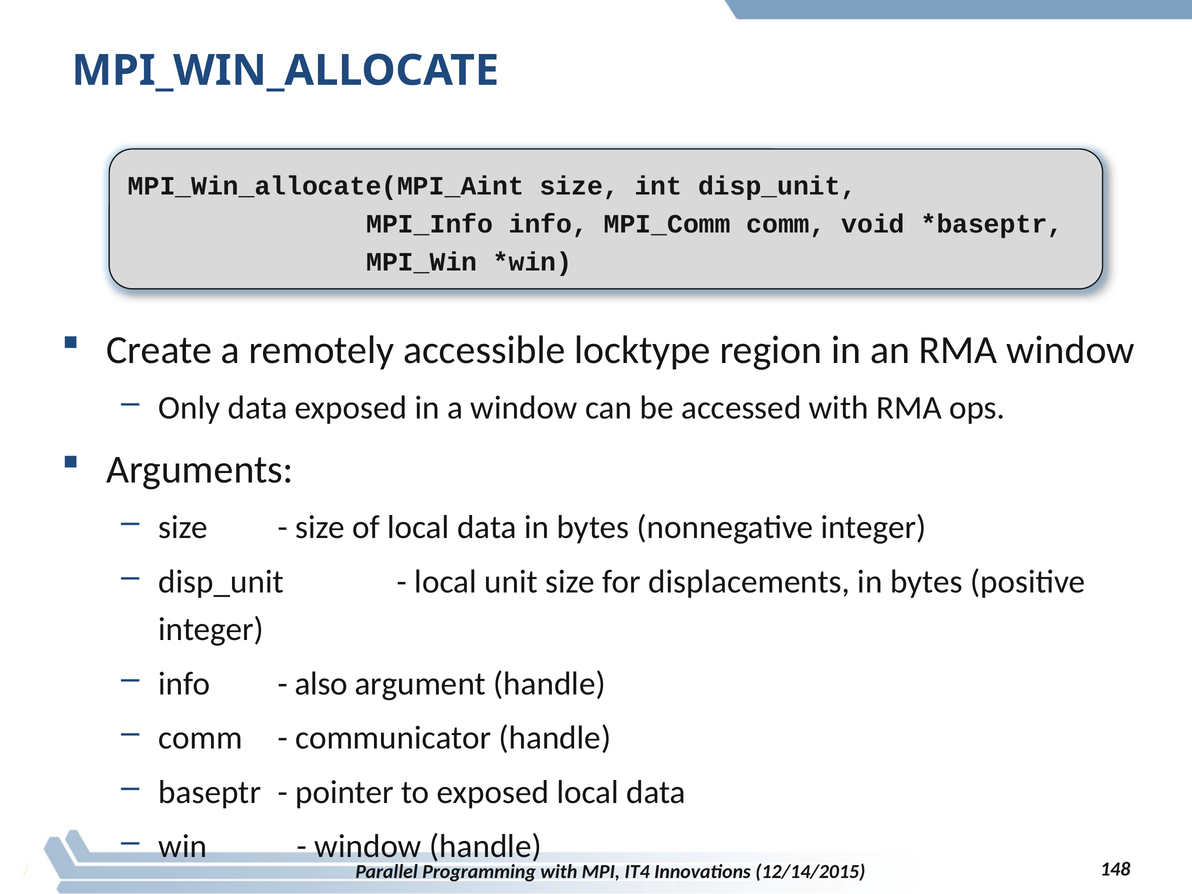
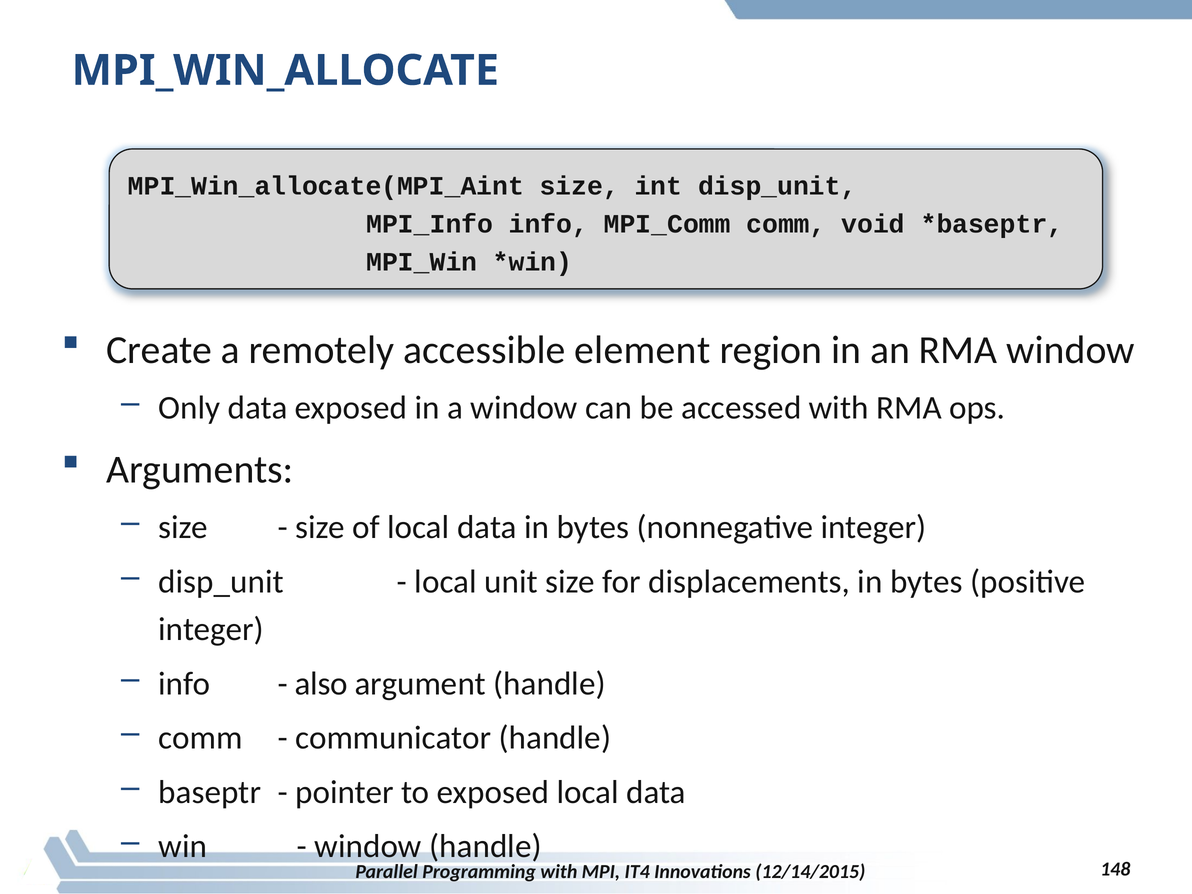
locktype: locktype -> element (642, 350)
